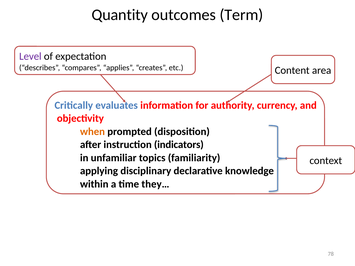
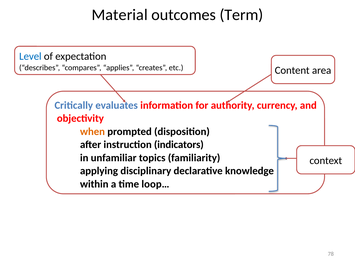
Quantity: Quantity -> Material (120, 15)
Level colour: purple -> blue (30, 56)
they…: they… -> loop… (155, 184)
